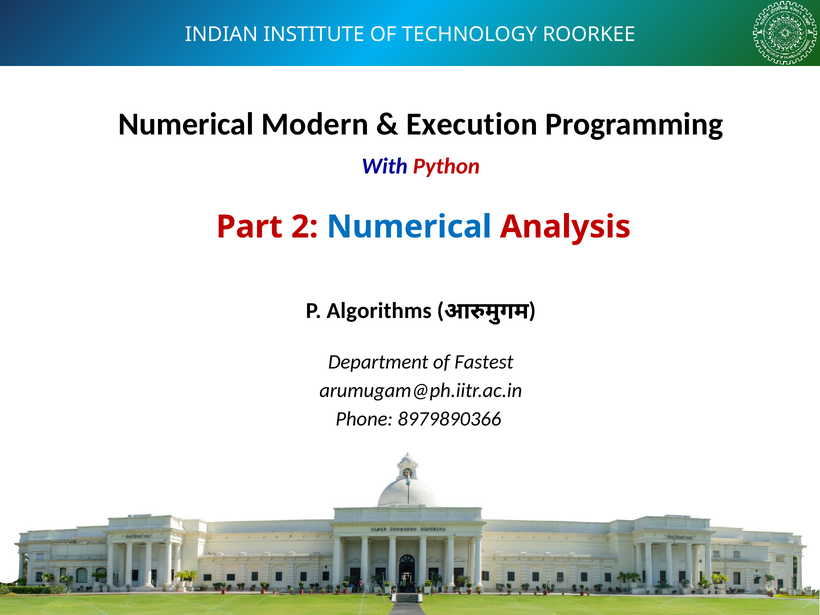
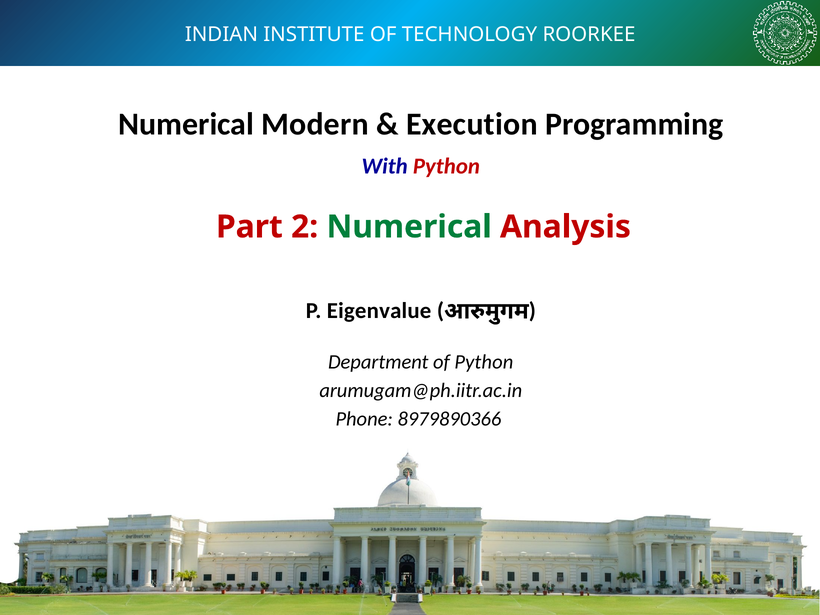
Numerical colour: blue -> green (409, 227)
Algorithms: Algorithms -> Eigenvalue (379, 311)
of Fastest: Fastest -> Python (484, 362)
